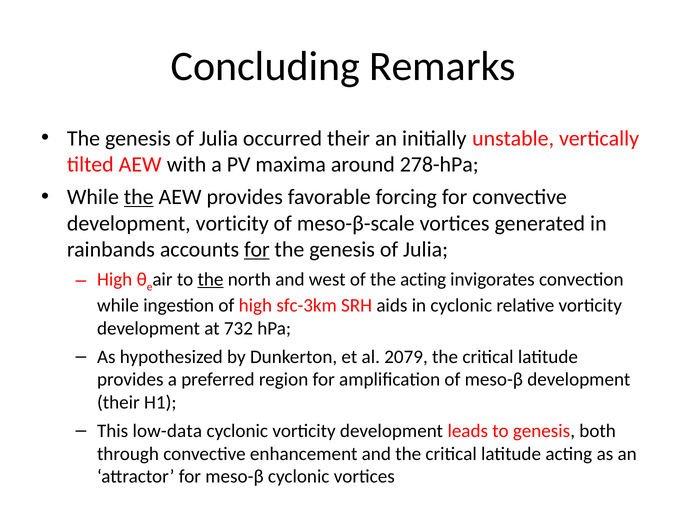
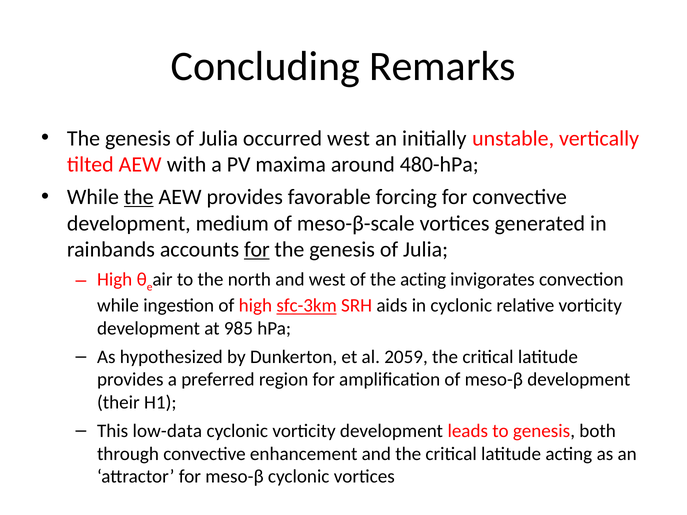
occurred their: their -> west (348, 138)
278-hPa: 278-hPa -> 480-hPa (439, 165)
development vorticity: vorticity -> medium (232, 223)
the underline: present -> none (211, 280)
sfc-3km underline: none -> present (307, 306)
732: 732 -> 985 (238, 329)
2079: 2079 -> 2059 (406, 357)
